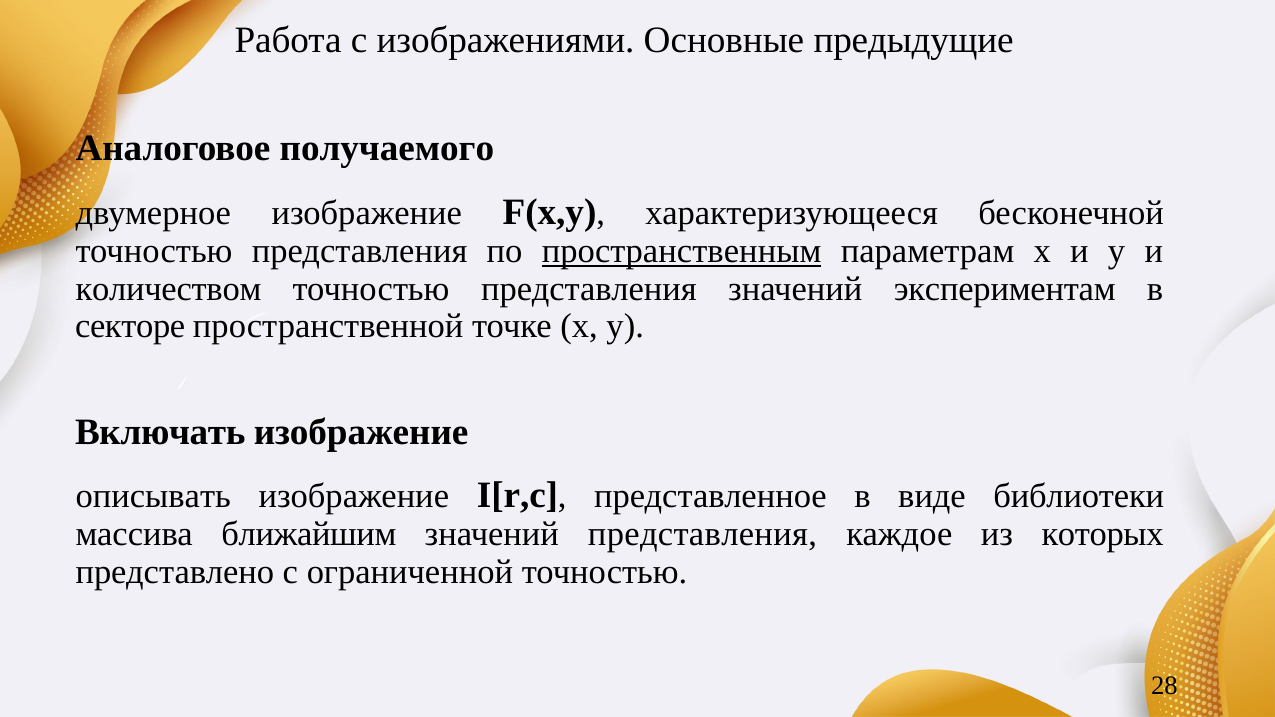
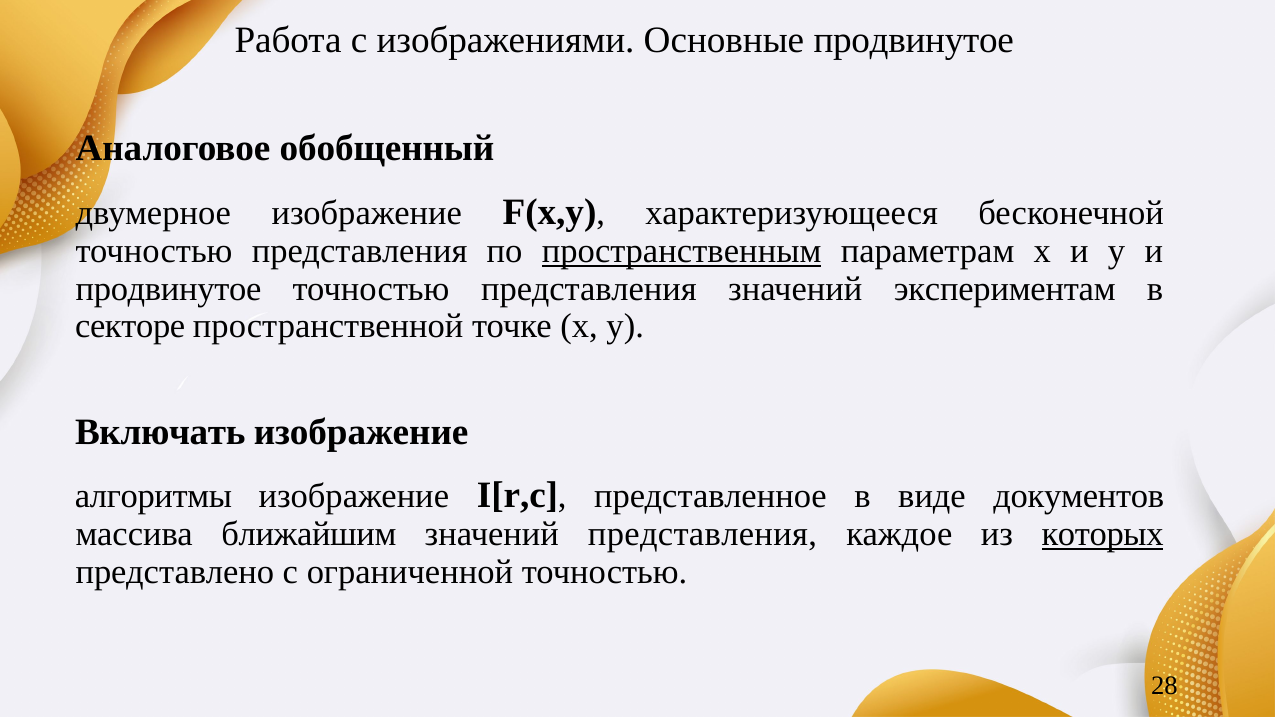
Основные предыдущие: предыдущие -> продвинутое (914, 40)
получаемого: получаемого -> обобщенный (387, 149)
количеством: количеством -> продвинутое (169, 289)
описывать: описывать -> алгоритмы (153, 497)
библиотеки: библиотеки -> документов (1079, 497)
которых underline: none -> present (1103, 535)
